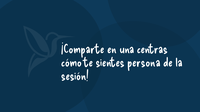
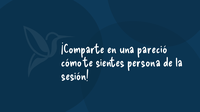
centras: centras -> pareció (152, 49)
